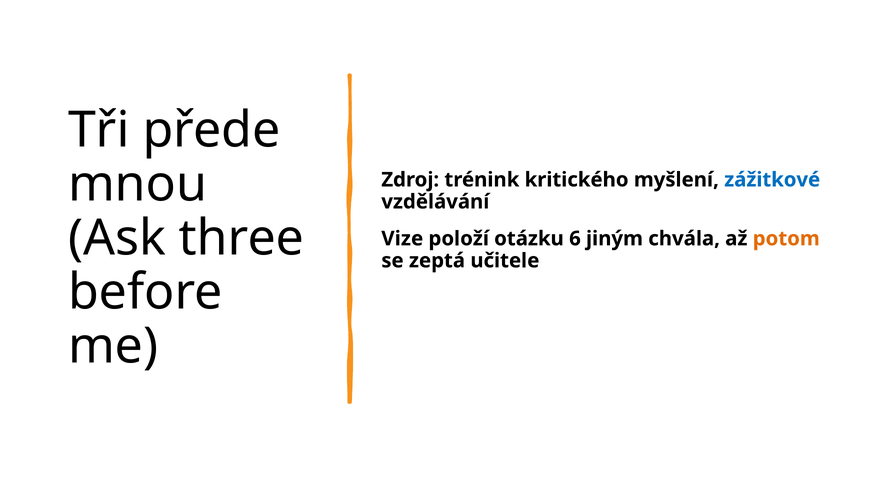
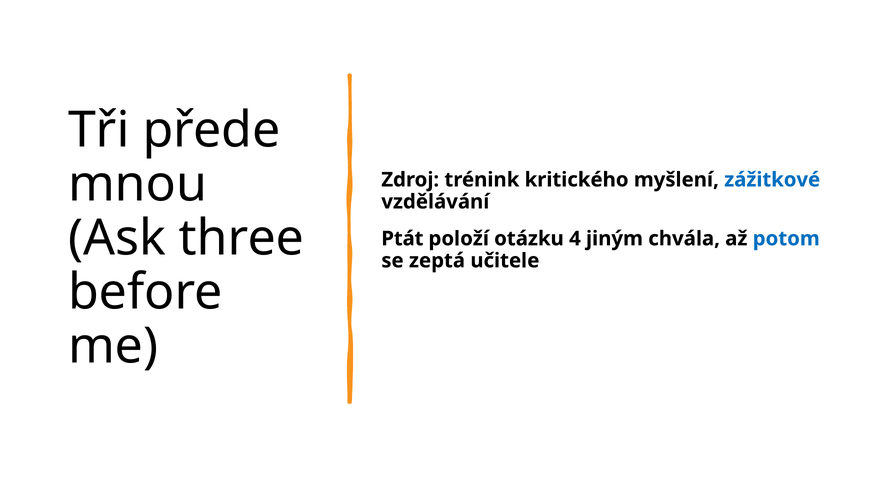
Vize: Vize -> Ptát (402, 239)
6: 6 -> 4 (575, 239)
potom colour: orange -> blue (786, 239)
